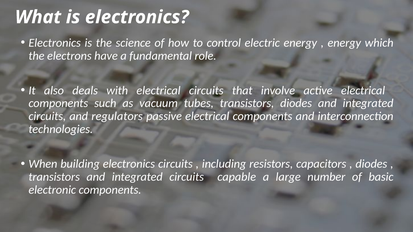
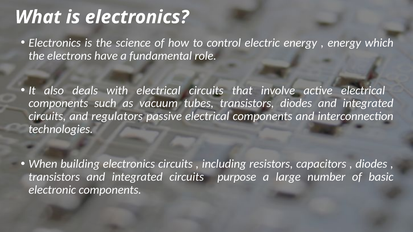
capable: capable -> purpose (237, 177)
